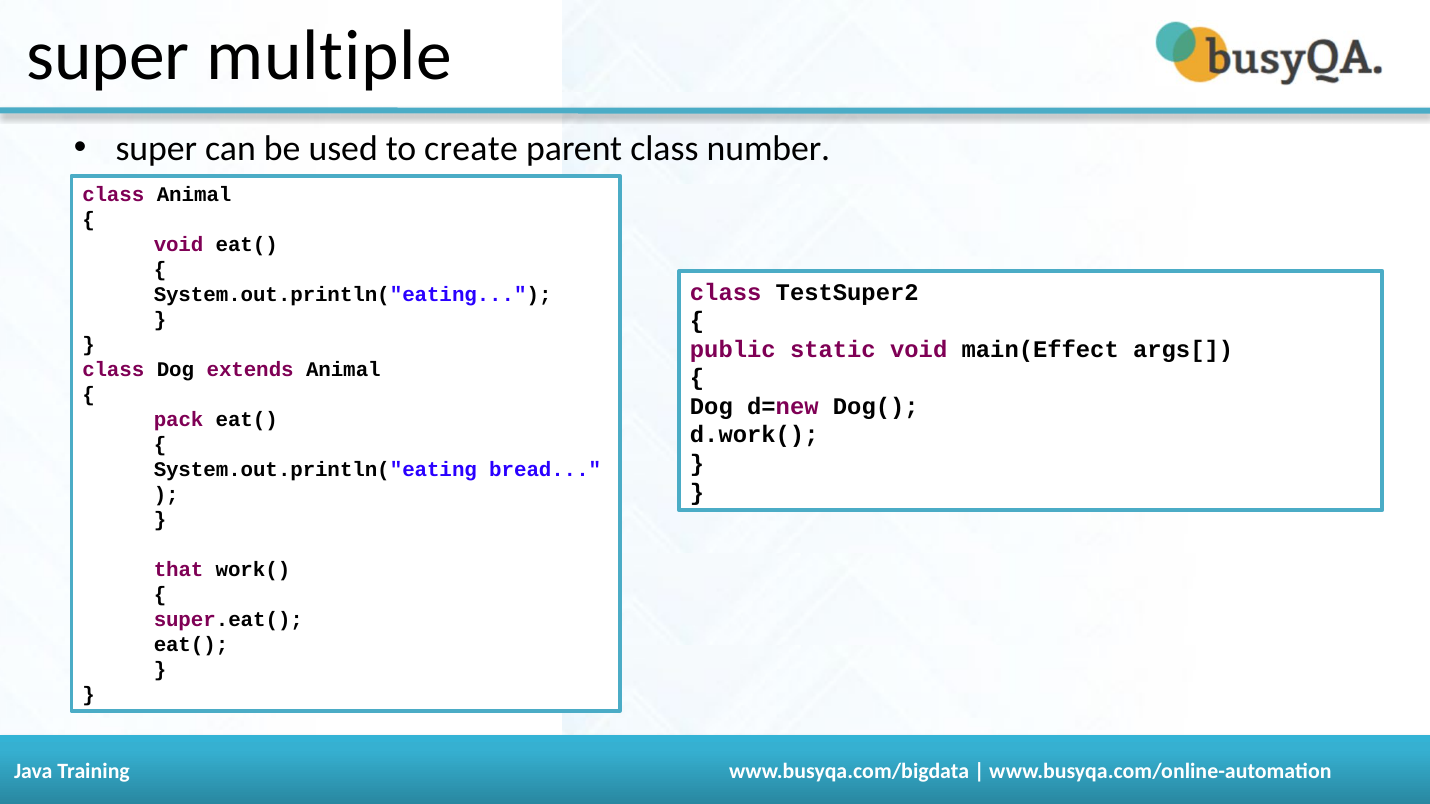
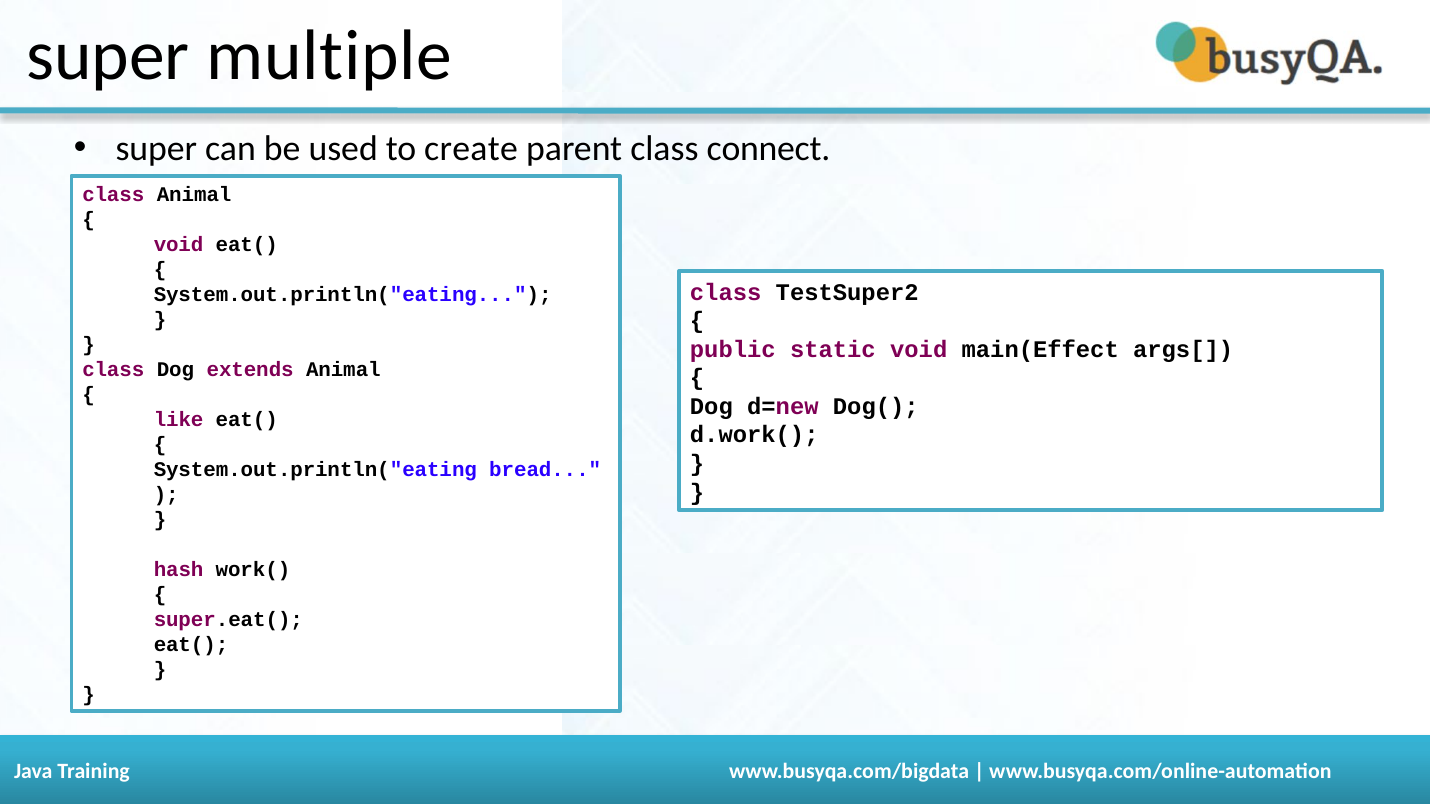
number: number -> connect (768, 148)
pack: pack -> like (179, 420)
that: that -> hash (179, 570)
